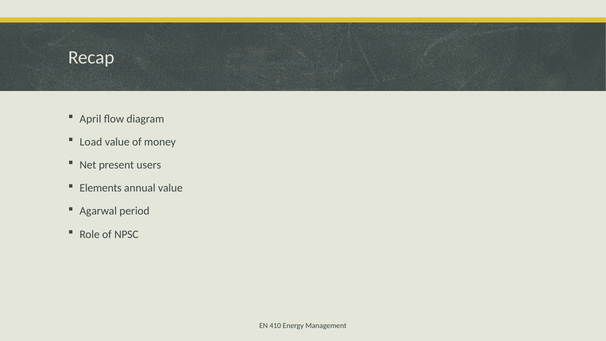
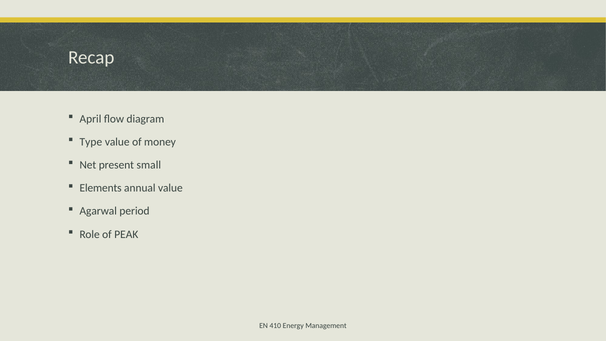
Load: Load -> Type (91, 142)
users: users -> small (149, 165)
NPSC: NPSC -> PEAK (126, 234)
